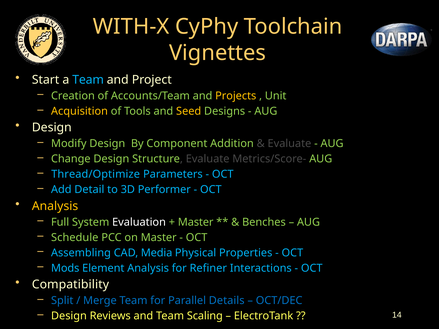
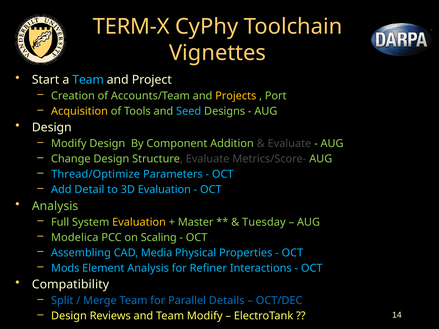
WITH-X: WITH-X -> TERM-X (131, 27)
Unit: Unit -> Port (276, 96)
Seed colour: yellow -> light blue (189, 111)
3D Performer: Performer -> Evaluation (164, 190)
Analysis colour: yellow -> light green (55, 206)
Evaluation colour: white -> yellow (139, 222)
Benches: Benches -> Tuesday (264, 222)
Schedule: Schedule -> Modelica (75, 238)
on Master: Master -> Scaling (159, 238)
Team Scaling: Scaling -> Modify (205, 316)
